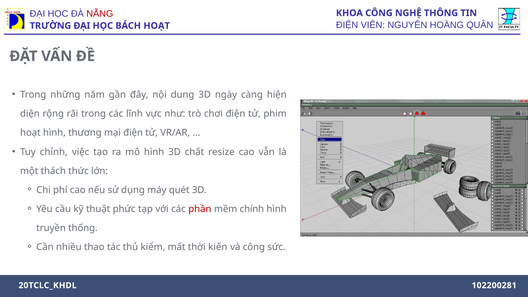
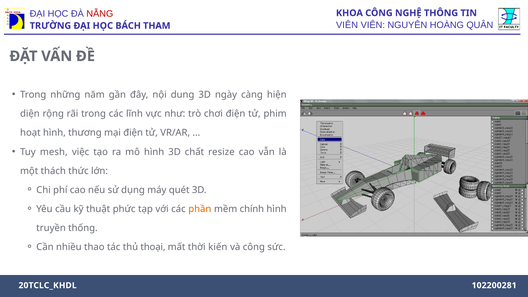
ĐIỆN: ĐIỆN -> VIÊN (347, 25)
BÁCH HOẠT: HOẠT -> THAM (157, 26)
chỉnh: chỉnh -> mesh (54, 152)
phần colour: red -> orange (200, 209)
kiểm: kiểm -> thoại (153, 247)
